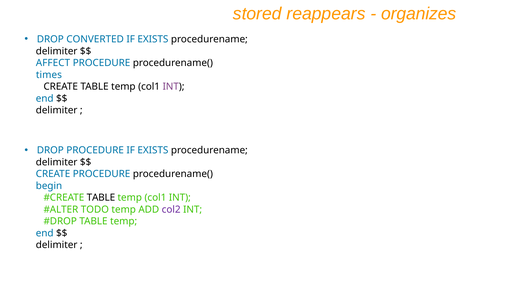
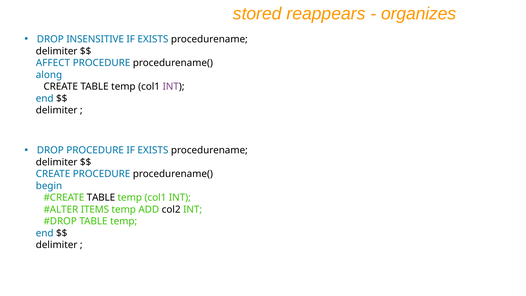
CONVERTED: CONVERTED -> INSENSITIVE (95, 39)
times: times -> along (49, 75)
TODO: TODO -> ITEMS (95, 209)
col2 colour: purple -> black (171, 209)
